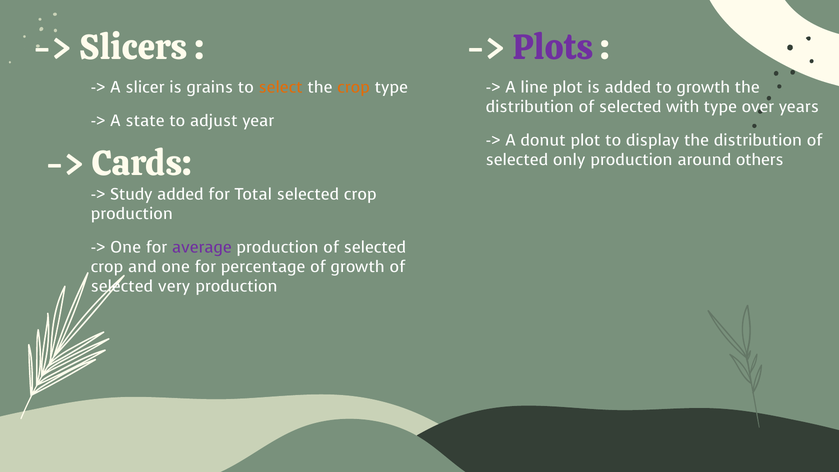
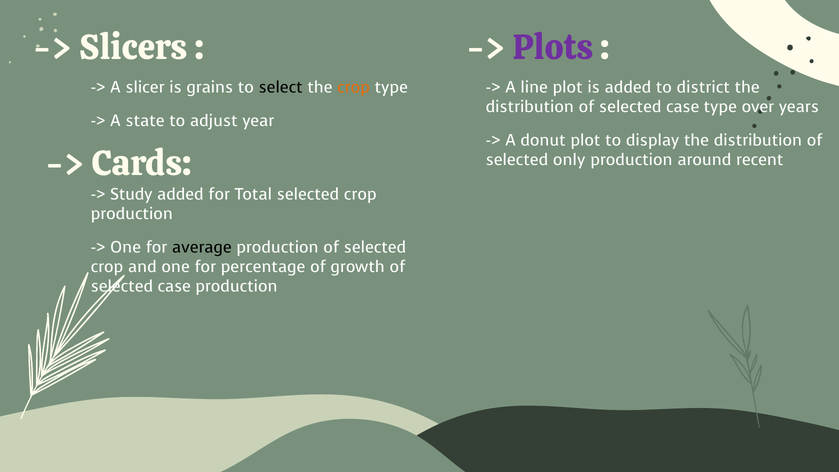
select colour: orange -> black (281, 87)
to growth: growth -> district (703, 87)
distribution of selected with: with -> case (683, 107)
others: others -> recent (760, 160)
average colour: purple -> black (202, 247)
very: very -> case (174, 287)
